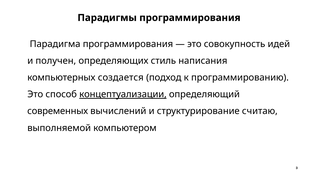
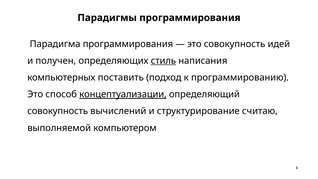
стиль underline: none -> present (163, 61)
создается: создается -> поставить (121, 78)
современных: современных -> совокупность (58, 111)
